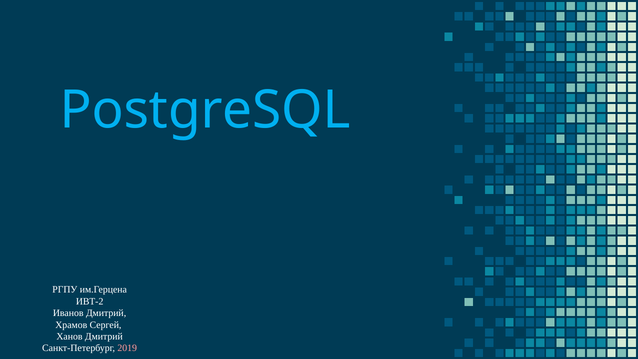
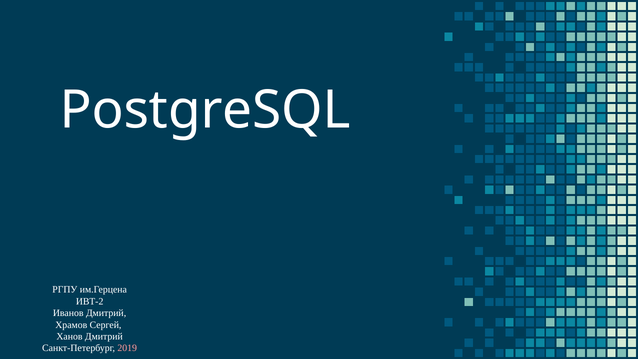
PostgreSQL colour: light blue -> white (205, 110)
